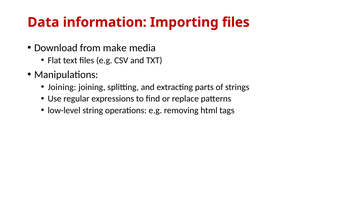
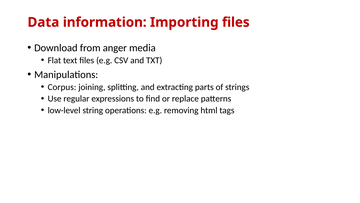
make: make -> anger (115, 48)
Joining: Joining -> Corpus (62, 87)
